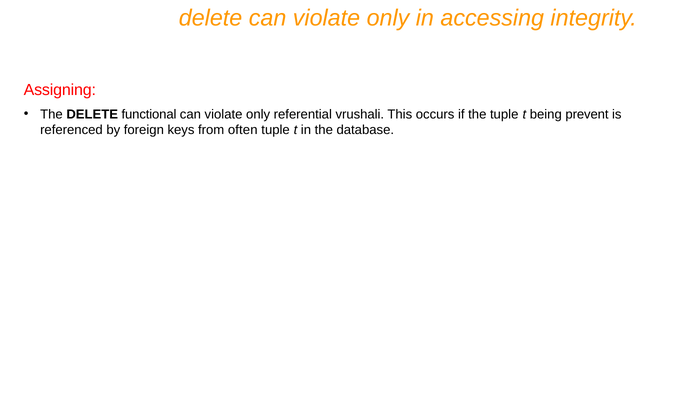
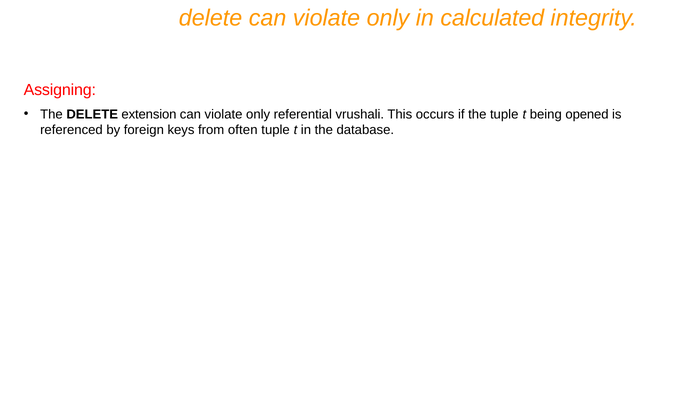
accessing: accessing -> calculated (492, 18)
functional: functional -> extension (149, 114)
prevent: prevent -> opened (587, 114)
